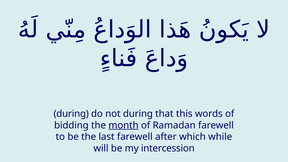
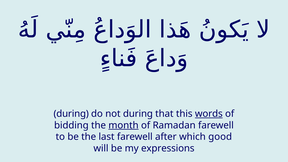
words underline: none -> present (209, 114)
while: while -> good (220, 137)
intercession: intercession -> expressions (168, 148)
